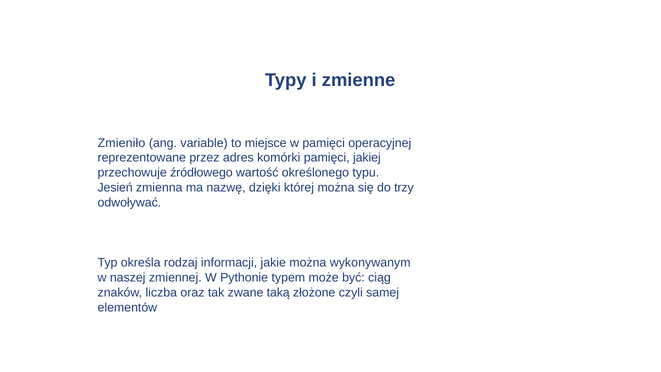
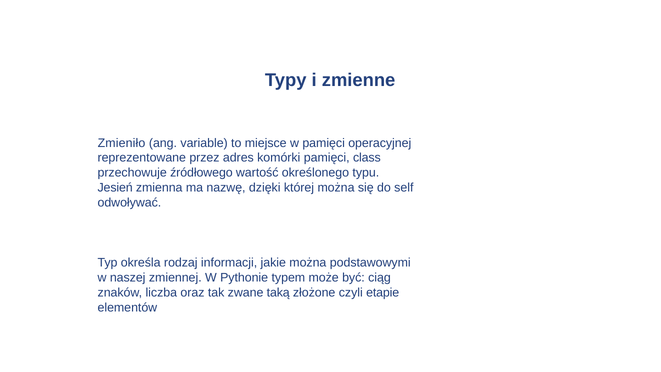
jakiej: jakiej -> class (367, 158)
trzy: trzy -> self (404, 188)
wykonywanym: wykonywanym -> podstawowymi (370, 263)
samej: samej -> etapie (383, 293)
